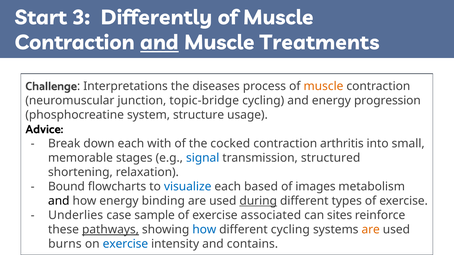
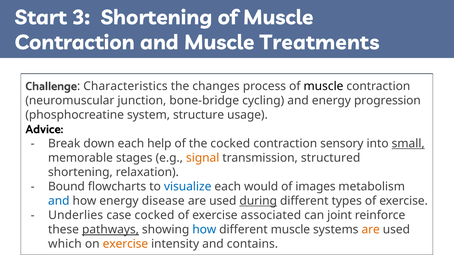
3 Differently: Differently -> Shortening (157, 18)
and underline: present -> none (160, 43)
Interpretations: Interpretations -> Characteristics (125, 86)
diseases: diseases -> changes (216, 86)
muscle colour: orange -> black (323, 86)
topic-bridge: topic-bridge -> bone-bridge (204, 101)
with: with -> help (159, 144)
arthritis: arthritis -> sensory (342, 144)
small underline: none -> present (408, 144)
signal colour: blue -> orange (203, 158)
based: based -> would (261, 187)
and colour: black -> blue (59, 201)
binding: binding -> disease (163, 201)
case sample: sample -> cocked (155, 216)
sites: sites -> joint (340, 216)
different cycling: cycling -> muscle (290, 230)
burns: burns -> which (65, 244)
exercise colour: blue -> orange (125, 244)
